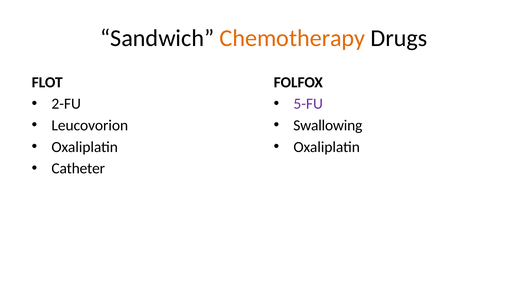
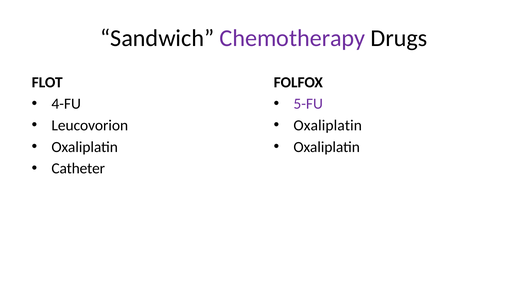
Chemotherapy colour: orange -> purple (292, 38)
2-FU: 2-FU -> 4-FU (66, 104)
Swallowing: Swallowing -> Oxaliplatin (328, 125)
